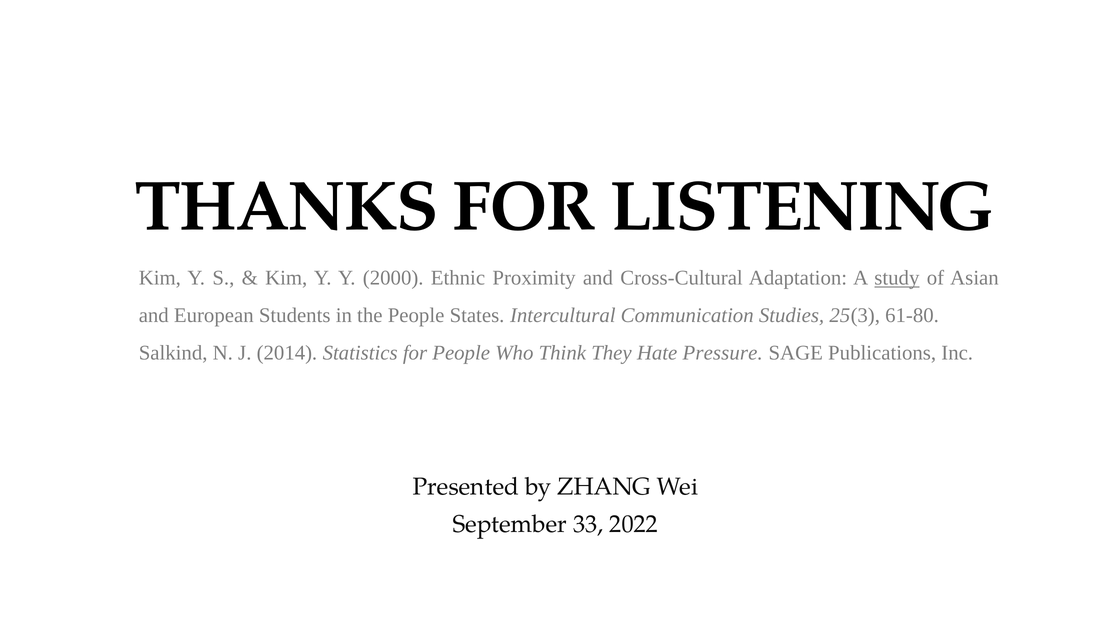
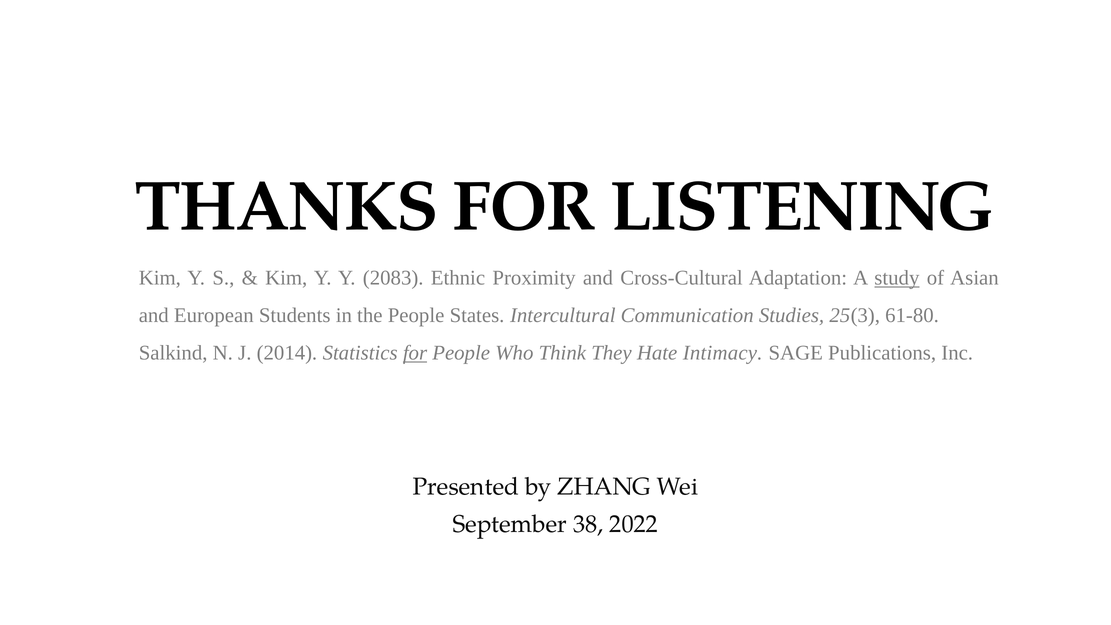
2000: 2000 -> 2083 (393, 278)
for underline: none -> present (415, 353)
Pressure: Pressure -> Intimacy (723, 353)
33: 33 -> 38 (588, 524)
